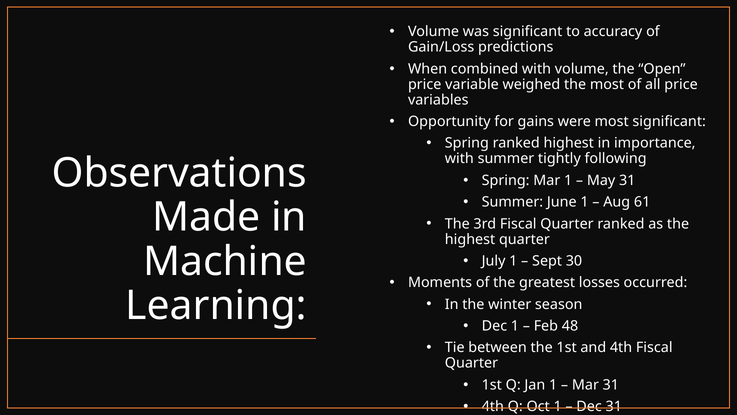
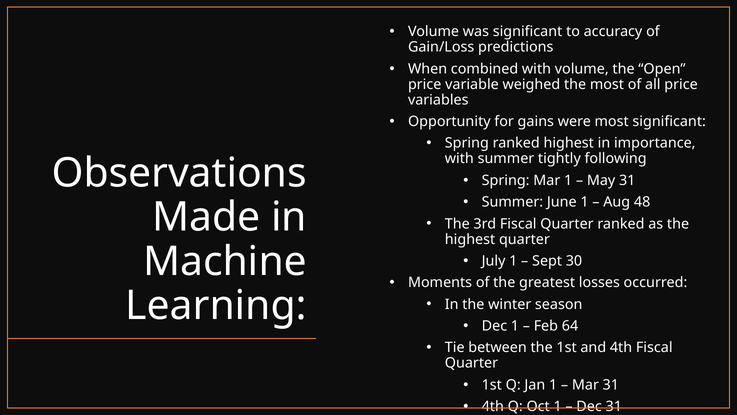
61: 61 -> 48 (642, 202)
48: 48 -> 64 (570, 326)
